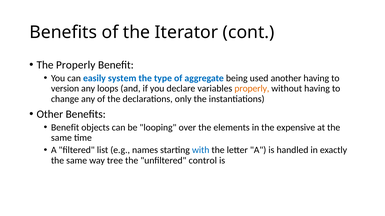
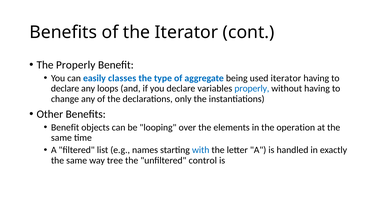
system: system -> classes (122, 78)
used another: another -> iterator (286, 78)
version: version -> declare (65, 89)
properly colour: orange -> blue (252, 89)
expensive: expensive -> operation (296, 128)
